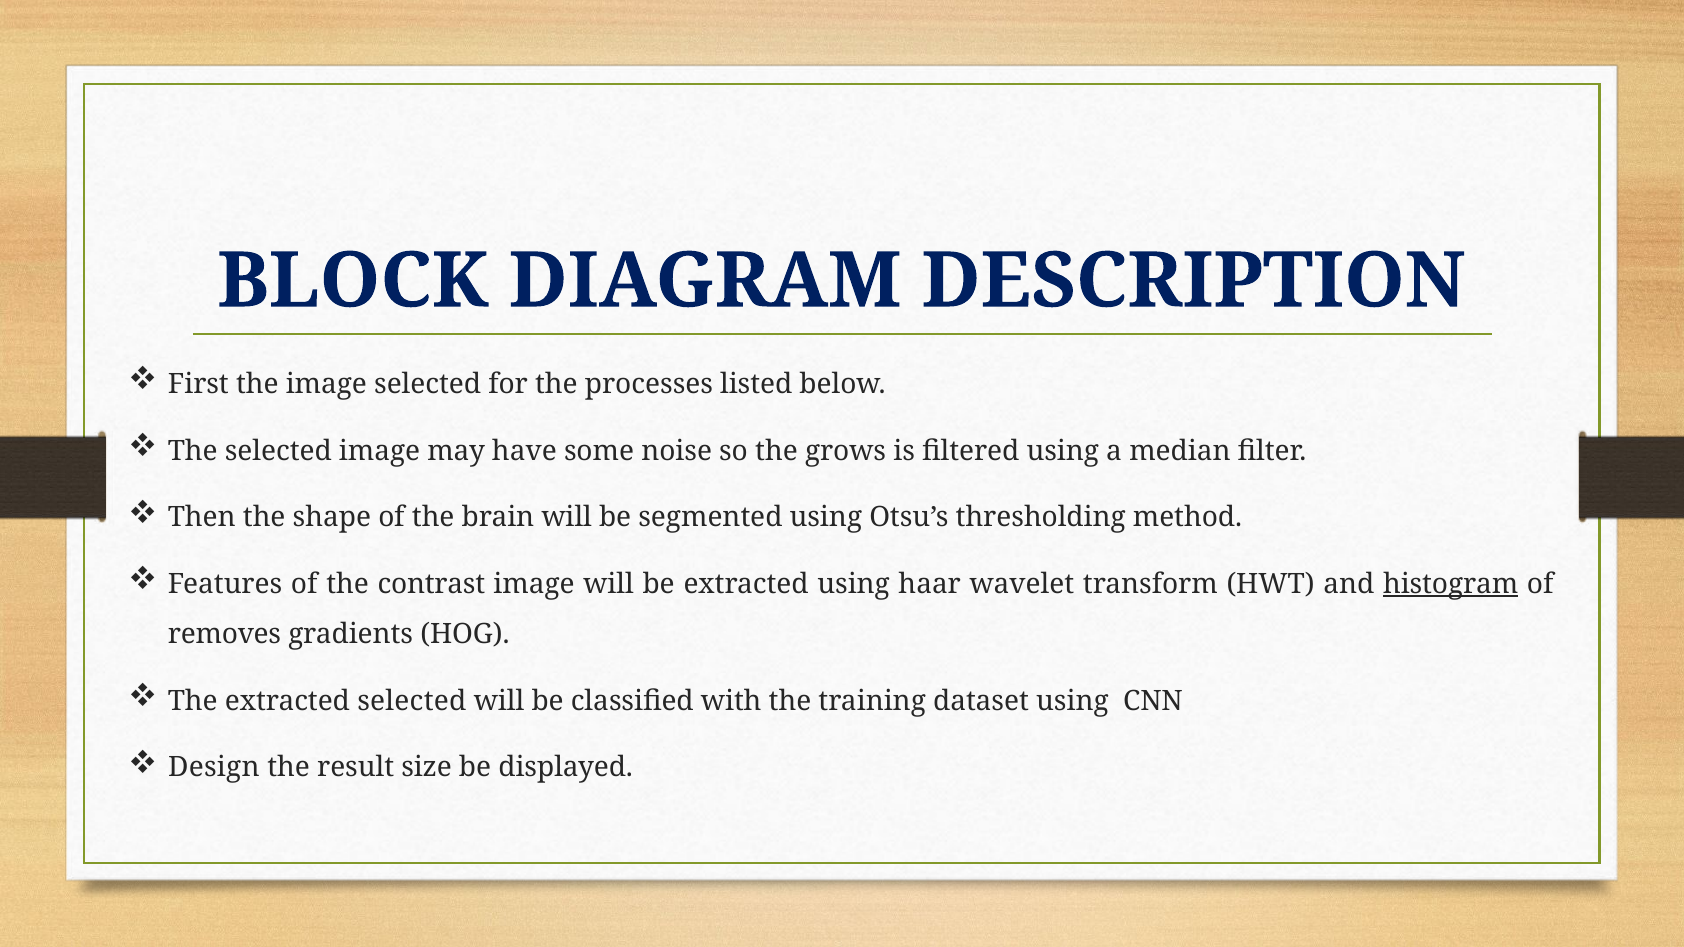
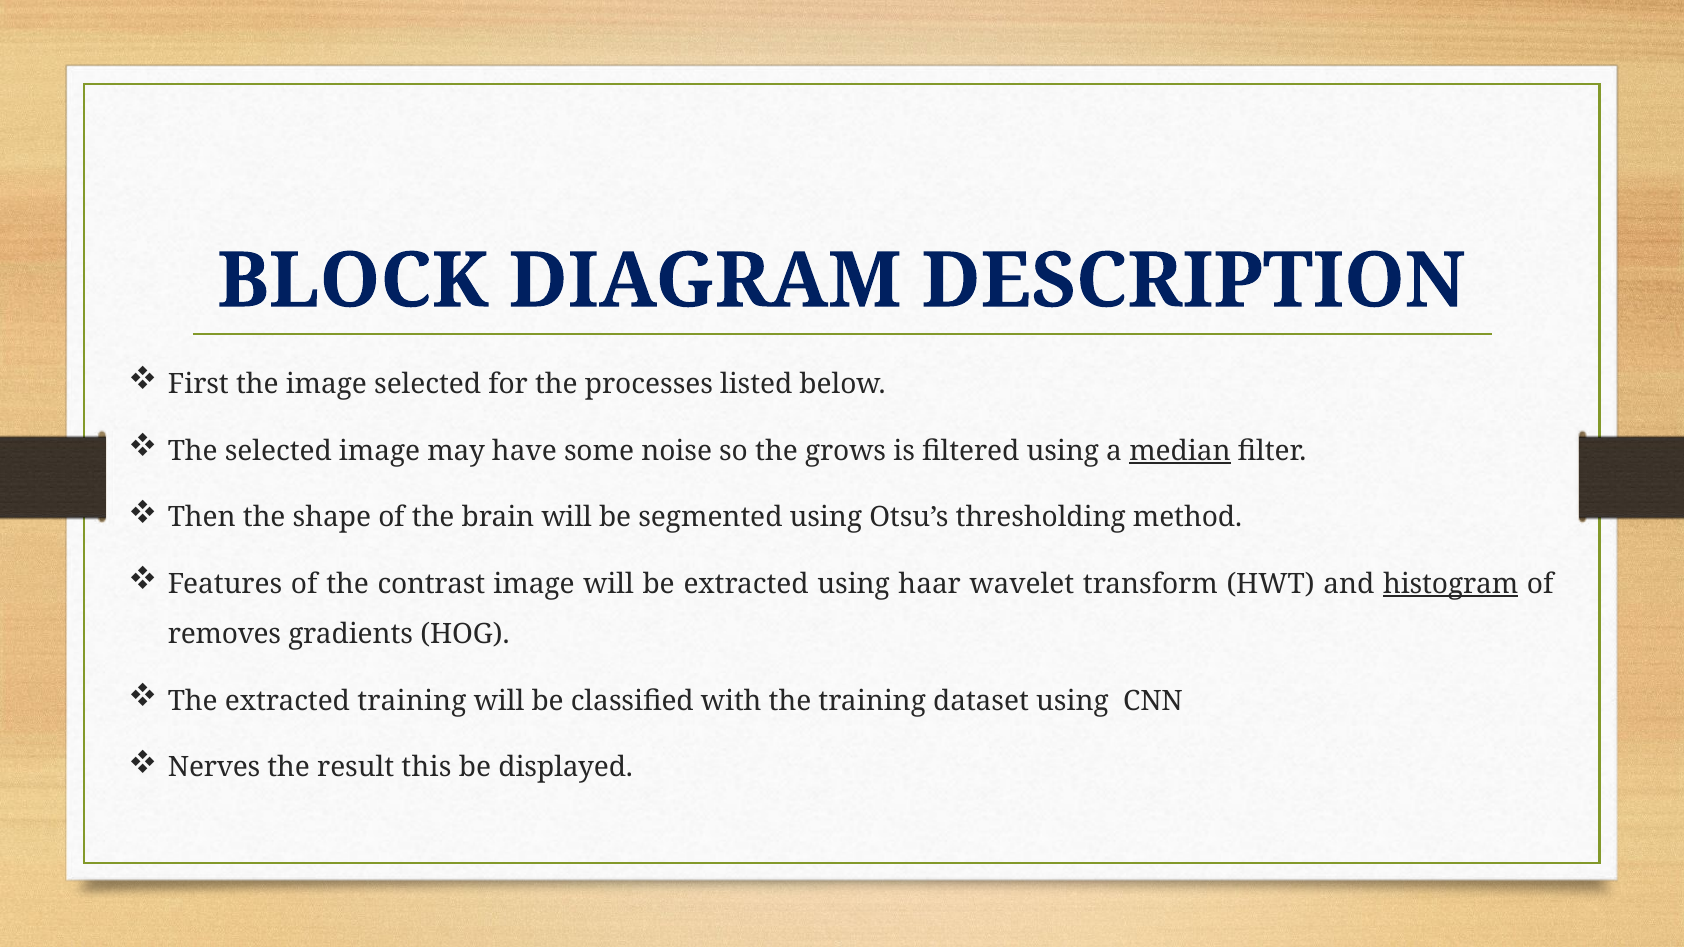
median underline: none -> present (1180, 451)
extracted selected: selected -> training (412, 701)
Design: Design -> Nerves (214, 768)
size: size -> this (426, 768)
